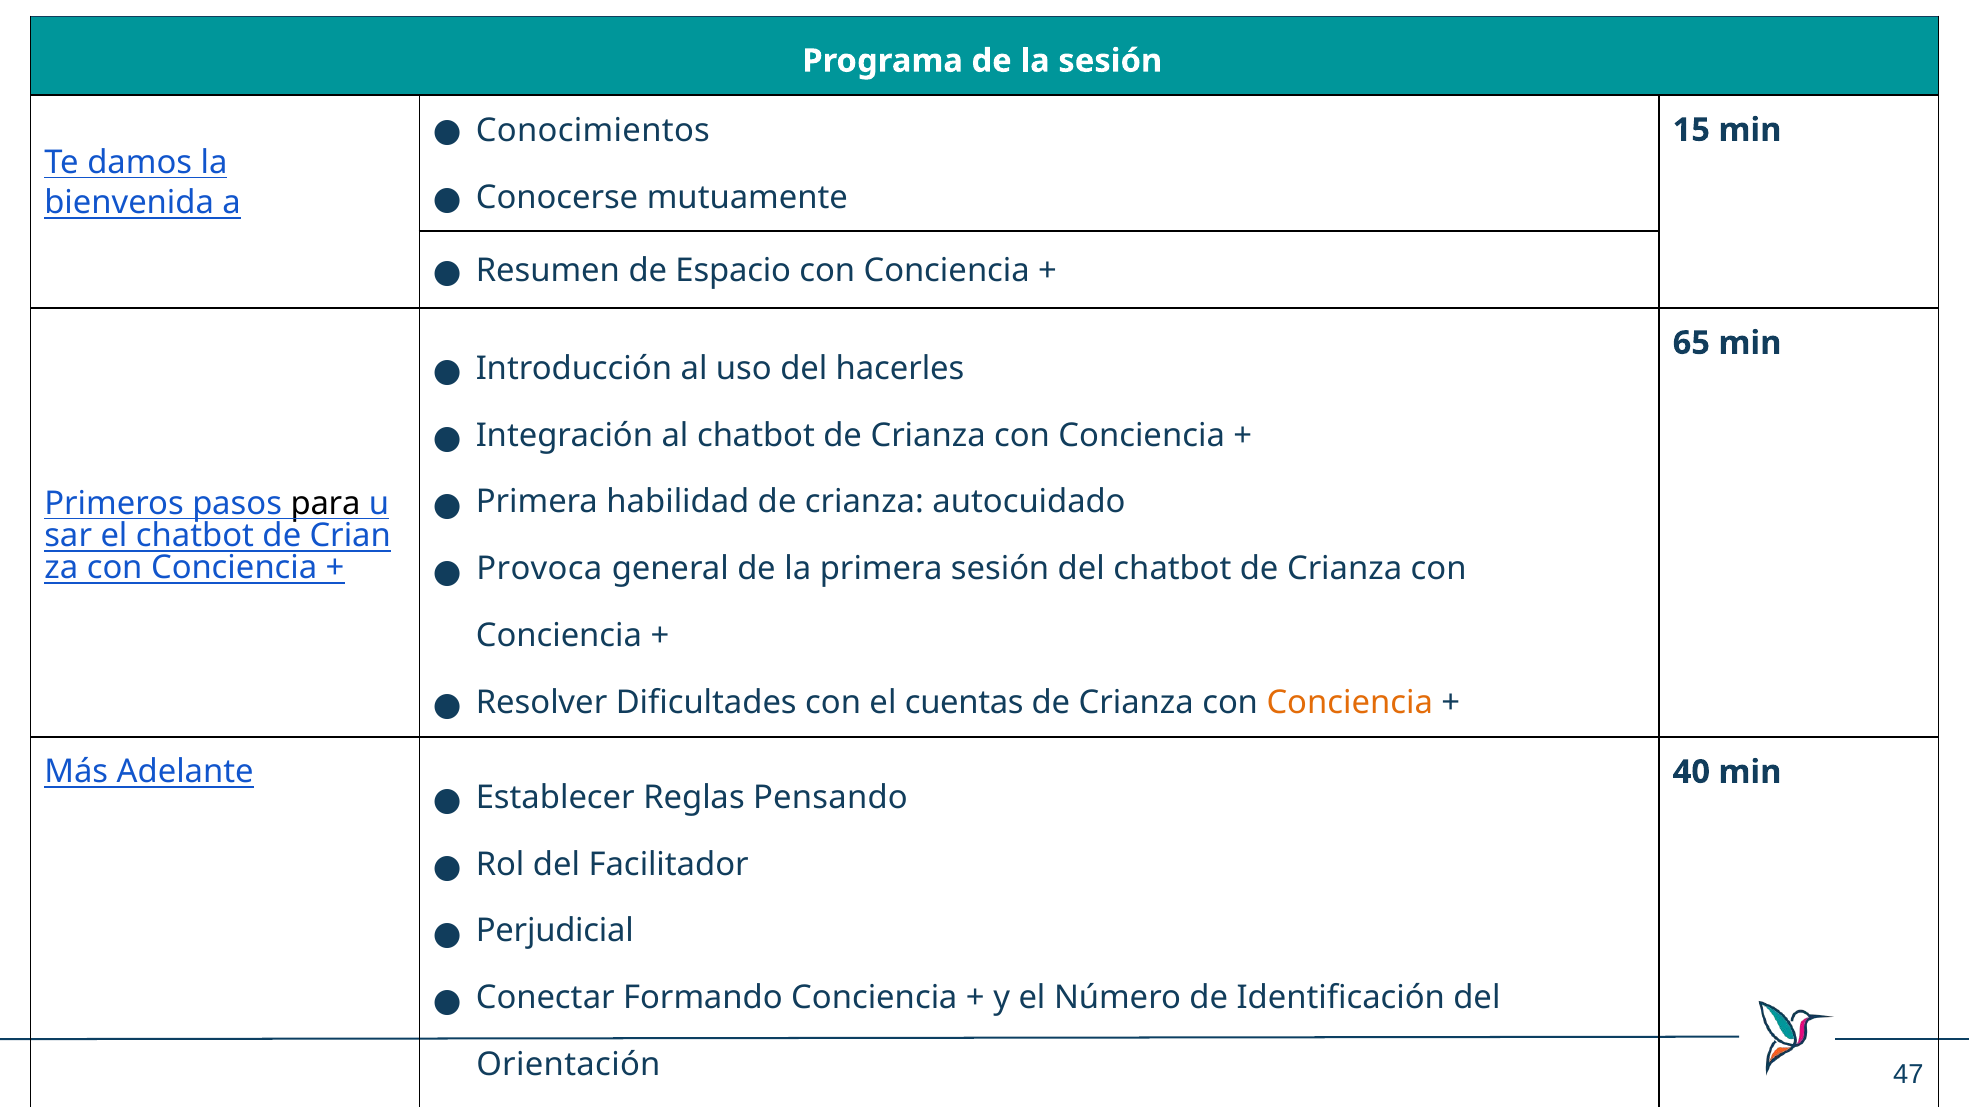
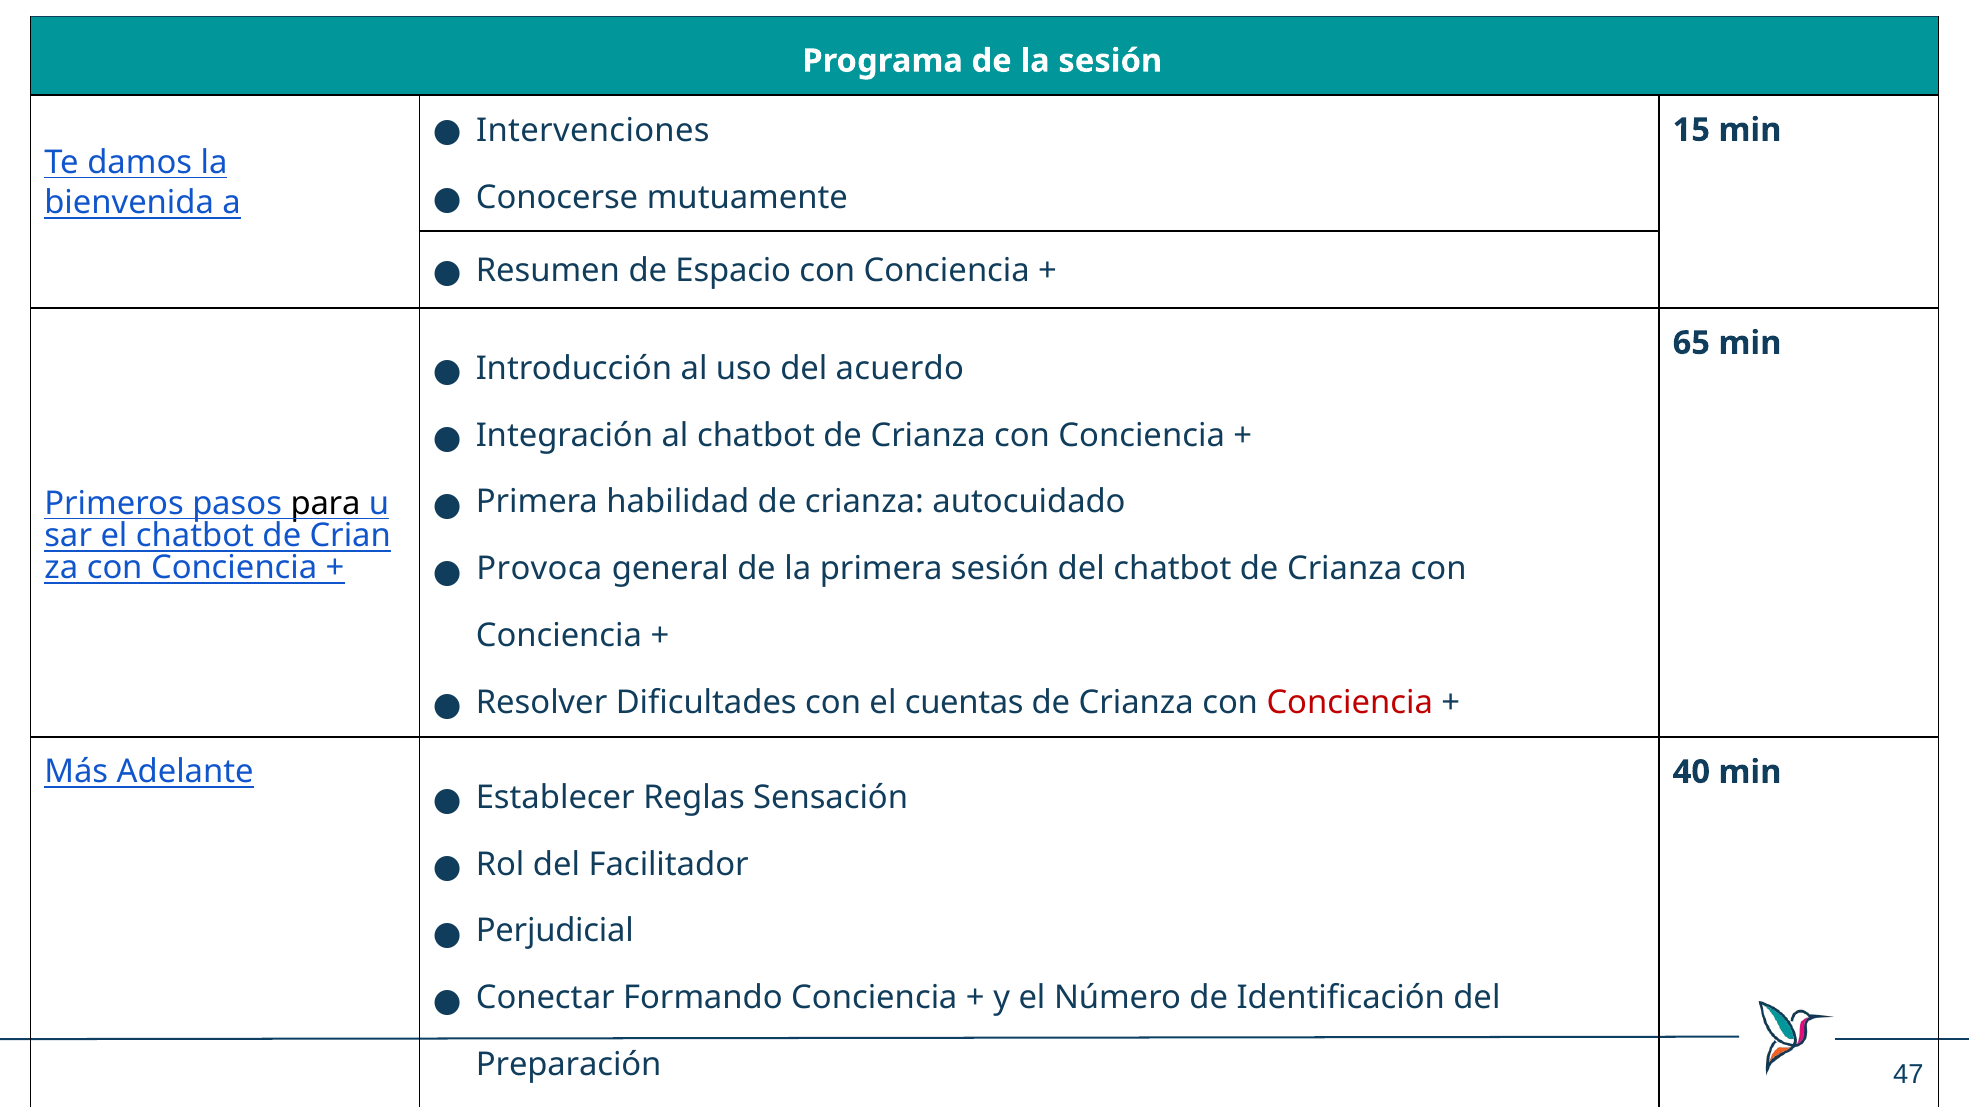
Conocimientos: Conocimientos -> Intervenciones (593, 131)
hacerles: hacerles -> acuerdo (900, 368)
Conciencia colour: orange -> red (1350, 703)
Pensando: Pensando -> Sensación (831, 798)
Orientación: Orientación -> Preparación (569, 1066)
